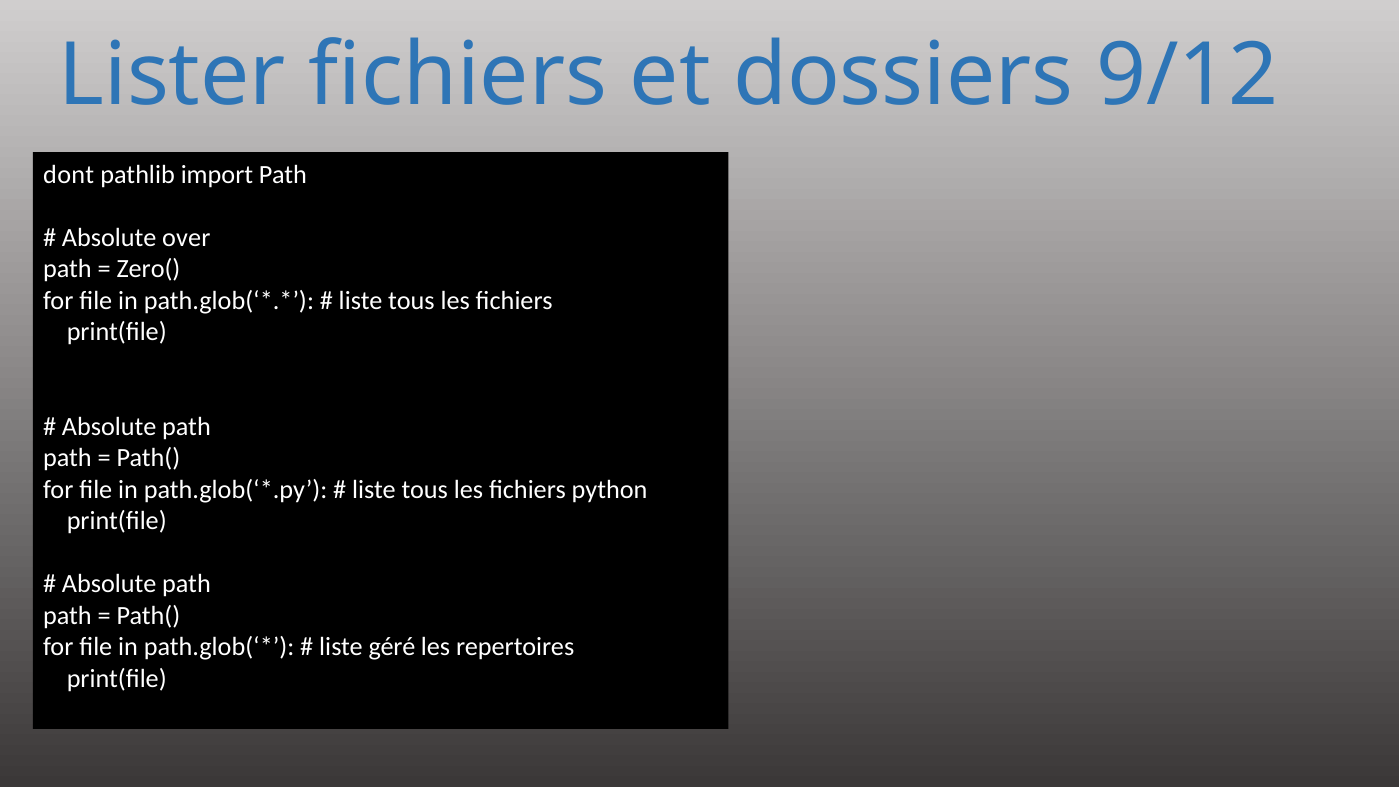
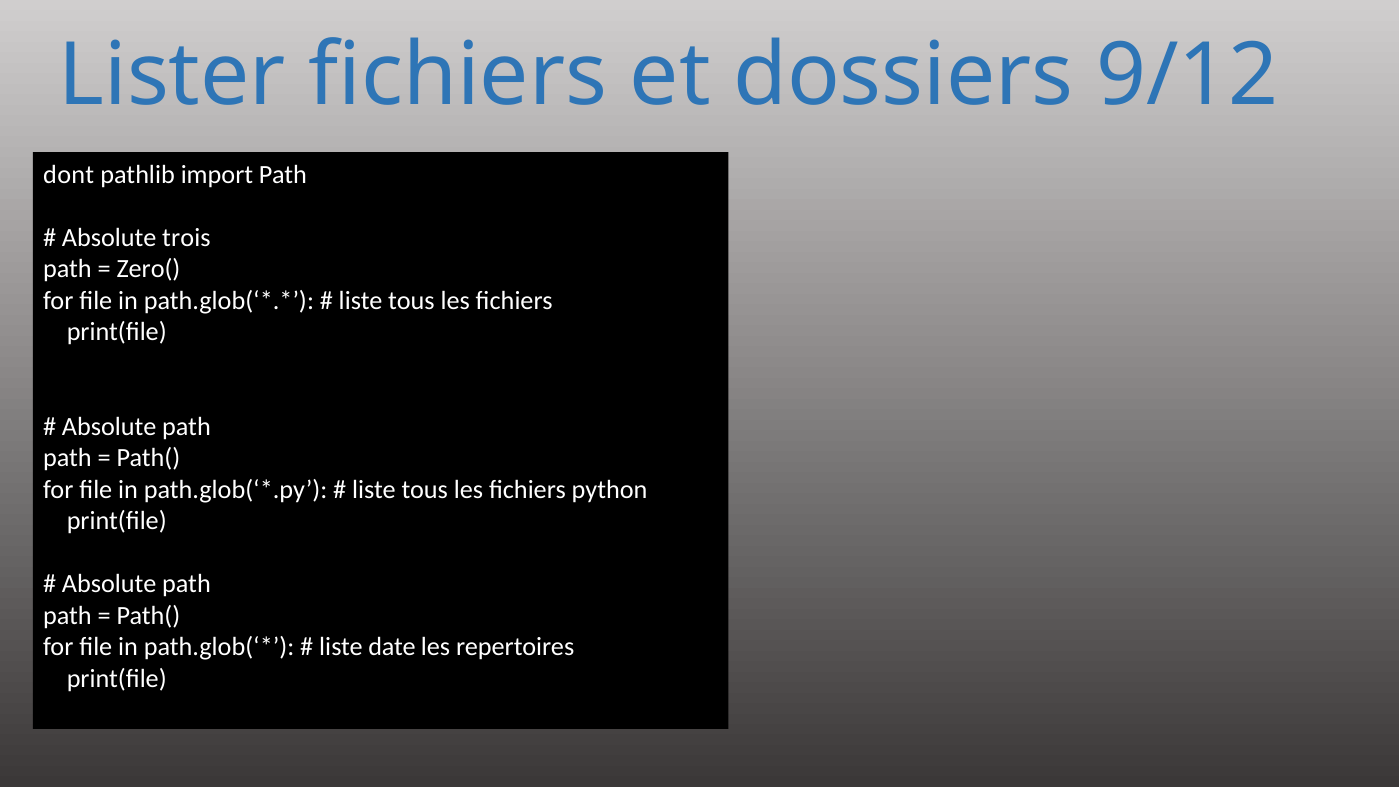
over: over -> trois (186, 238)
géré: géré -> date (392, 647)
